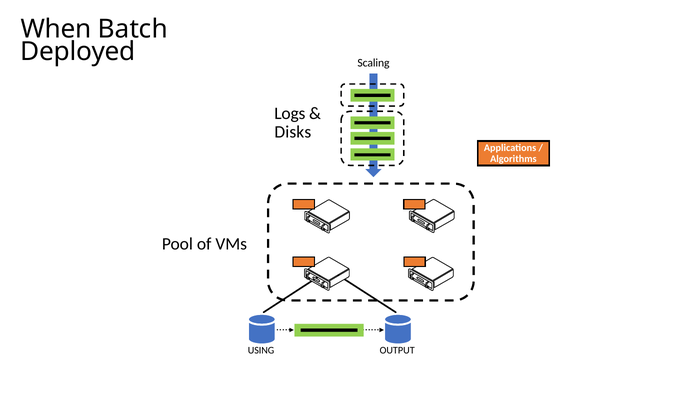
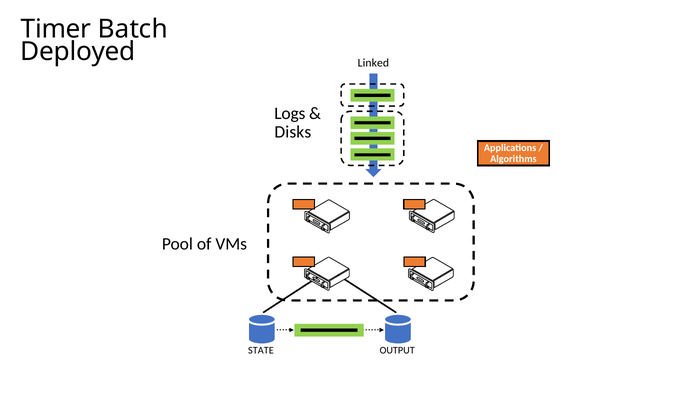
When: When -> Timer (56, 29)
Scaling: Scaling -> Linked (373, 63)
USING: USING -> STATE (261, 351)
